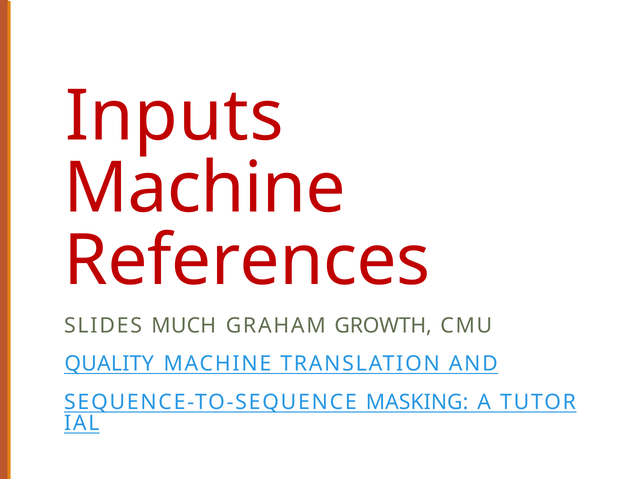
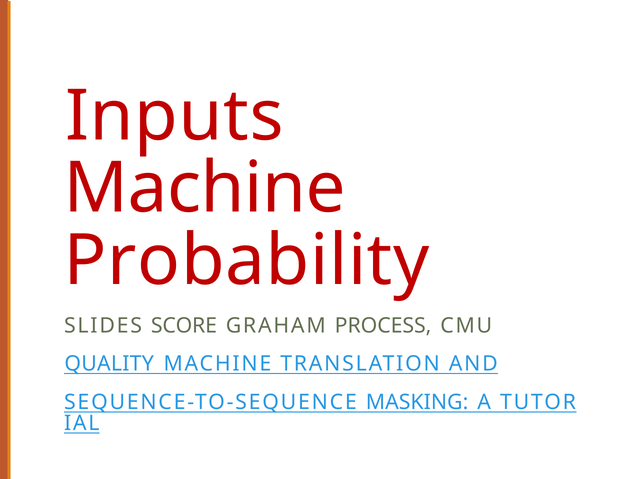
References: References -> Probability (247, 261)
MUCH: MUCH -> SCORE (184, 326)
GROWTH: GROWTH -> PROCESS (383, 326)
